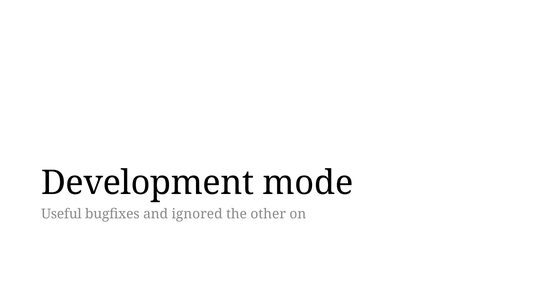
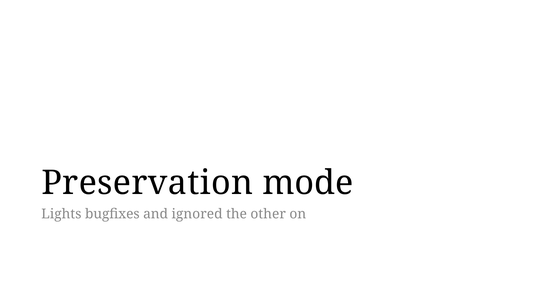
Development: Development -> Preservation (147, 183)
Useful: Useful -> Lights (61, 214)
